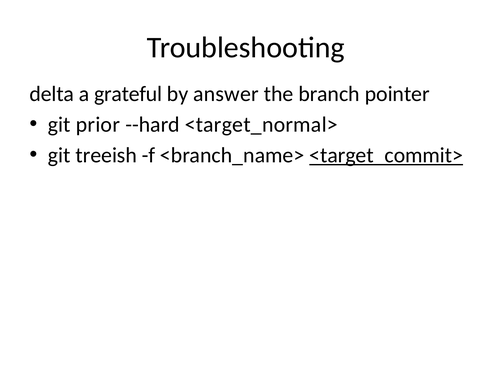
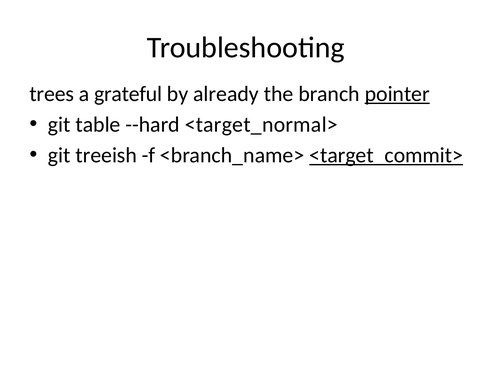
delta: delta -> trees (52, 94)
answer: answer -> already (226, 94)
pointer underline: none -> present (397, 94)
prior: prior -> table (98, 125)
